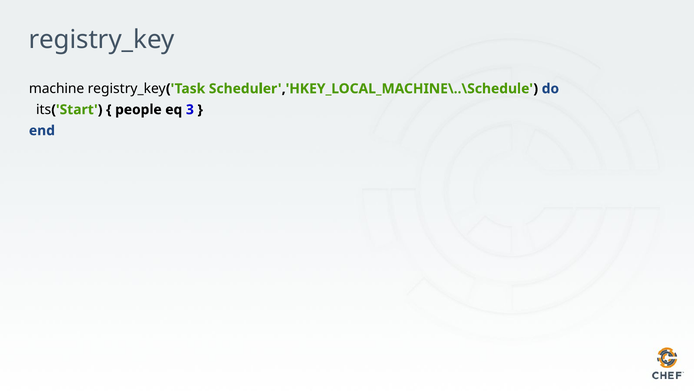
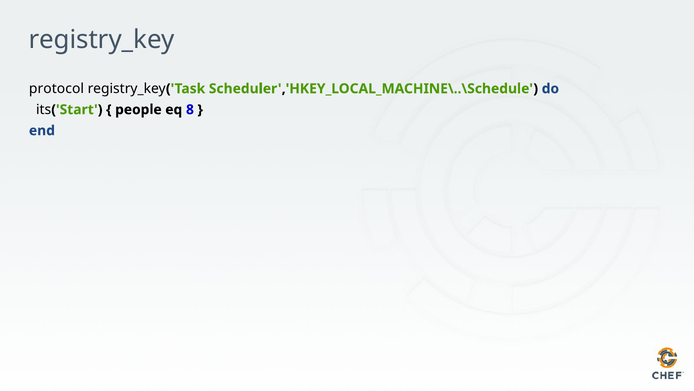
machine: machine -> protocol (56, 89)
3: 3 -> 8 (190, 109)
